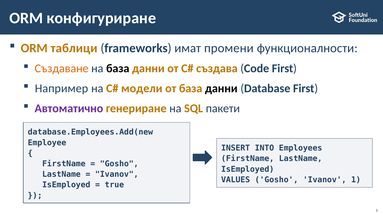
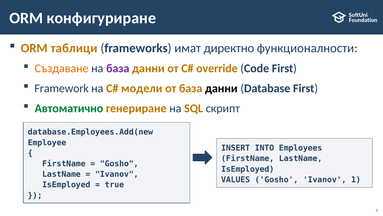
промени: промени -> директно (229, 48)
база colour: black -> purple (118, 68)
създава: създава -> override (217, 68)
Например: Например -> Framework (62, 88)
Автоматично colour: purple -> green (69, 108)
пакети: пакети -> скрипт (223, 108)
